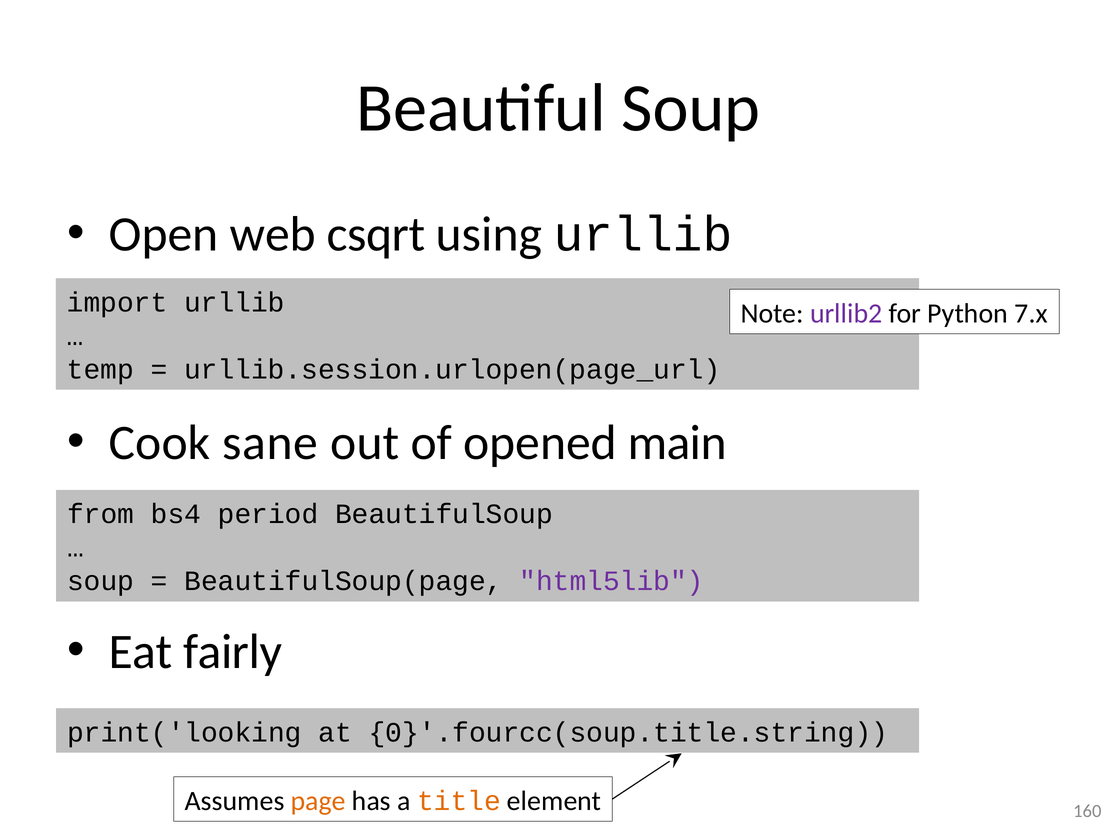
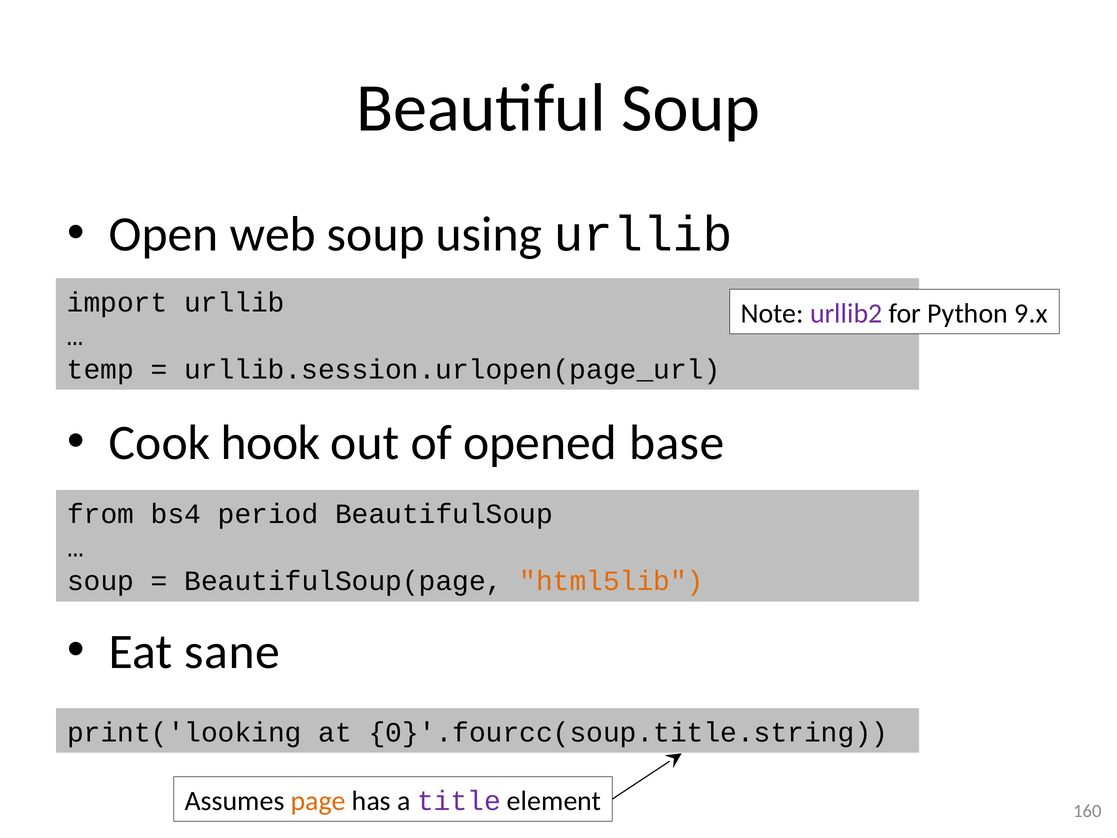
web csqrt: csqrt -> soup (376, 234)
7.x: 7.x -> 9.x (1031, 314)
sane: sane -> hook (271, 443)
main: main -> base (677, 443)
html5lib colour: purple -> orange (612, 581)
fairly: fairly -> sane (232, 651)
title colour: orange -> purple (459, 801)
